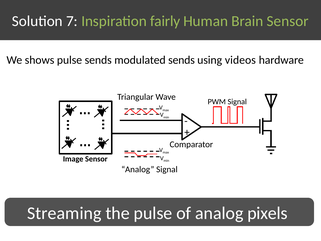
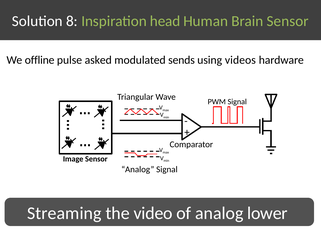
7: 7 -> 8 (72, 21)
fairly: fairly -> head (165, 21)
shows: shows -> offline (40, 60)
pulse sends: sends -> asked (98, 60)
the pulse: pulse -> video (153, 213)
pixels: pixels -> lower (267, 213)
